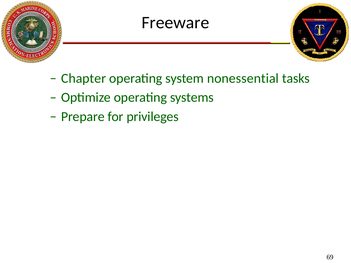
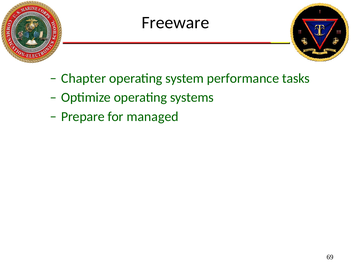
nonessential: nonessential -> performance (243, 78)
privileges: privileges -> managed (153, 117)
